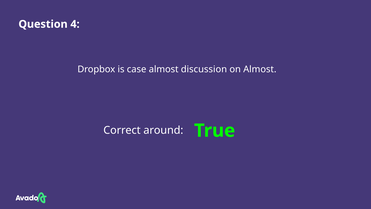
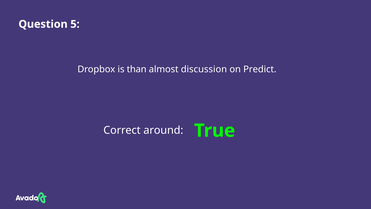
4: 4 -> 5 (75, 24)
case: case -> than (137, 69)
on Almost: Almost -> Predict (260, 69)
